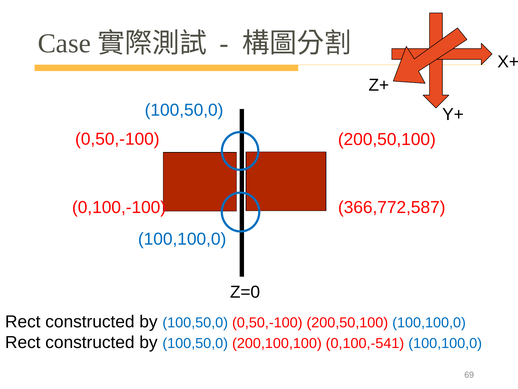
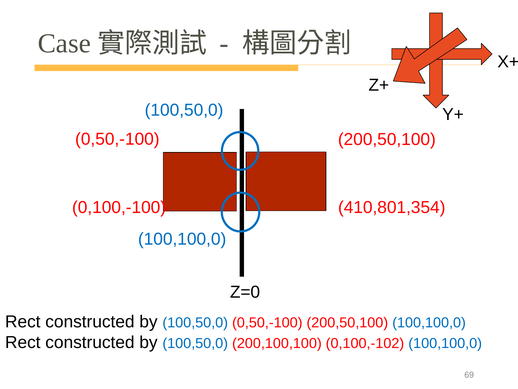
366,772,587: 366,772,587 -> 410,801,354 (392, 207)
0,100,-541: 0,100,-541 -> 0,100,-102 (365, 343)
